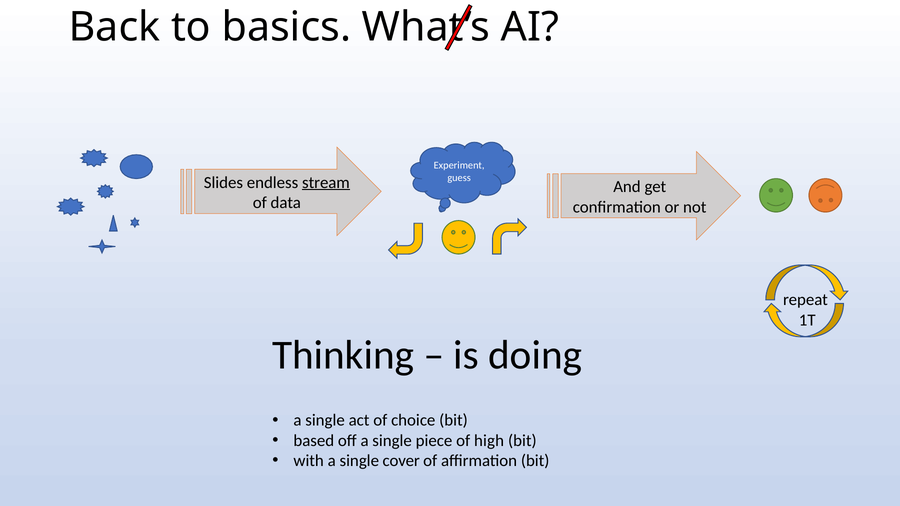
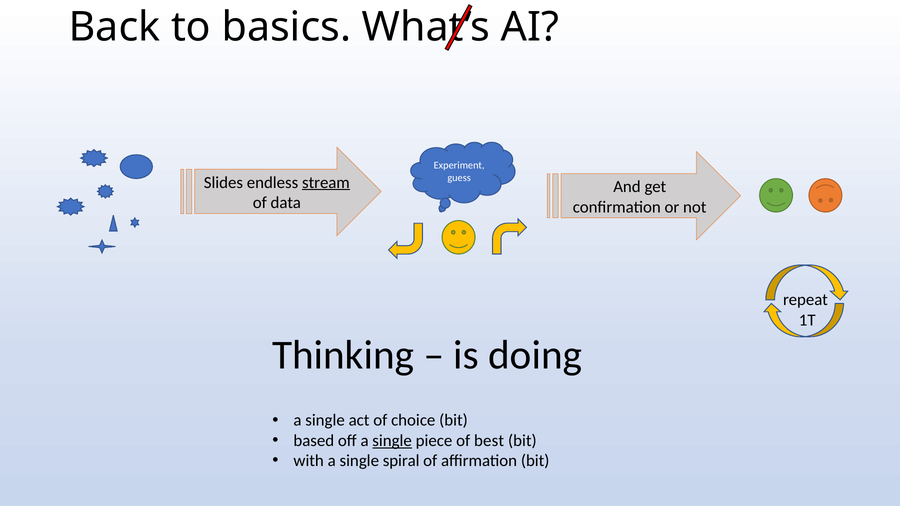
single underline: none -> present (392, 441)
high: high -> best (489, 441)
cover: cover -> spiral (401, 461)
